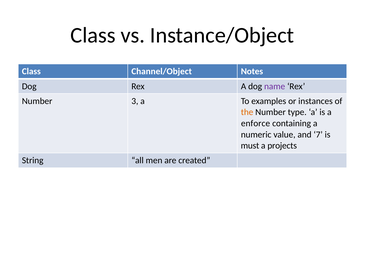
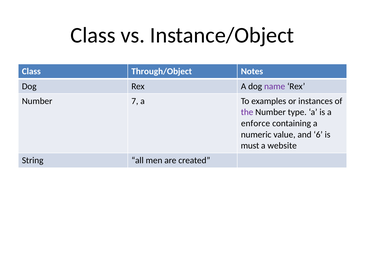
Channel/Object: Channel/Object -> Through/Object (162, 71)
3: 3 -> 7 (135, 101)
the colour: orange -> purple (247, 112)
7: 7 -> 6 (318, 134)
projects: projects -> website (282, 146)
